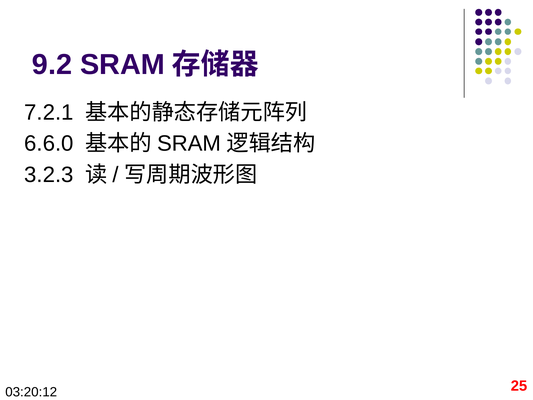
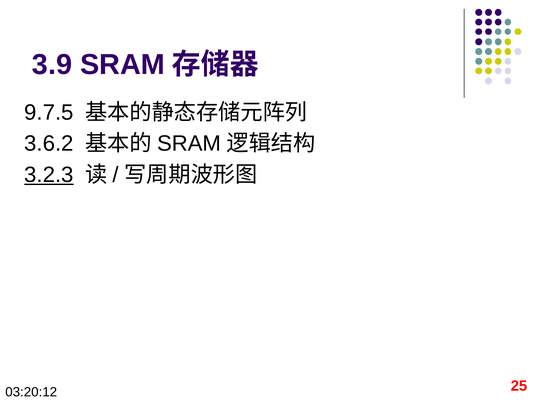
9.2: 9.2 -> 3.9 (52, 65)
7.2.1: 7.2.1 -> 9.7.5 (49, 112)
6.6.0: 6.6.0 -> 3.6.2 (49, 144)
3.2.3 underline: none -> present (49, 175)
